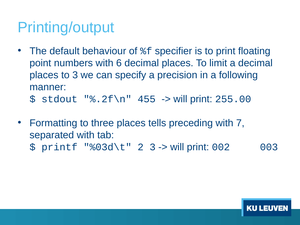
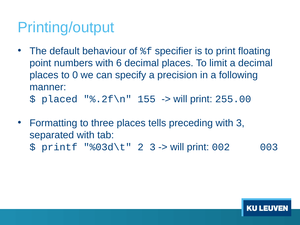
to 3: 3 -> 0 (75, 75)
stdout: stdout -> placed (60, 99)
455: 455 -> 155 (147, 99)
with 7: 7 -> 3 (240, 123)
